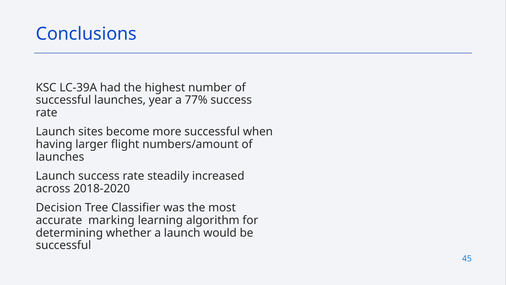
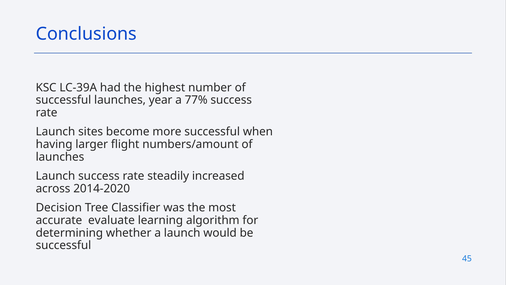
2018-2020: 2018-2020 -> 2014-2020 (102, 188)
marking: marking -> evaluate (111, 220)
